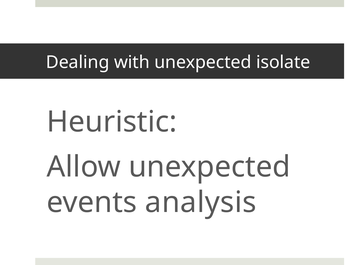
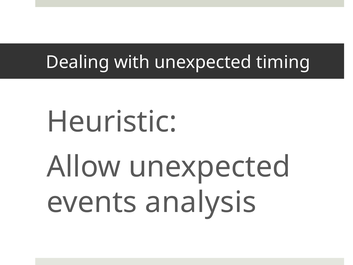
isolate: isolate -> timing (283, 62)
